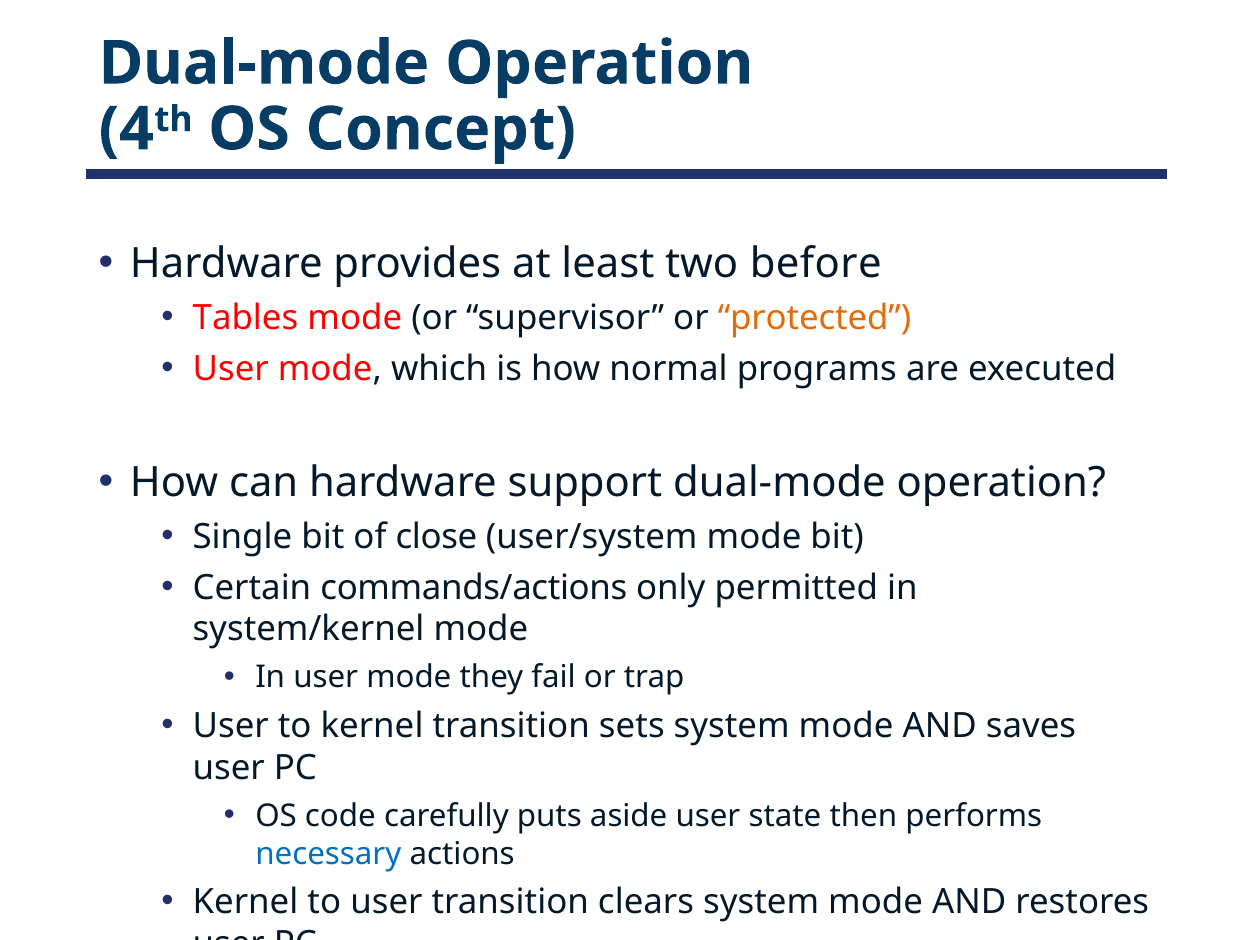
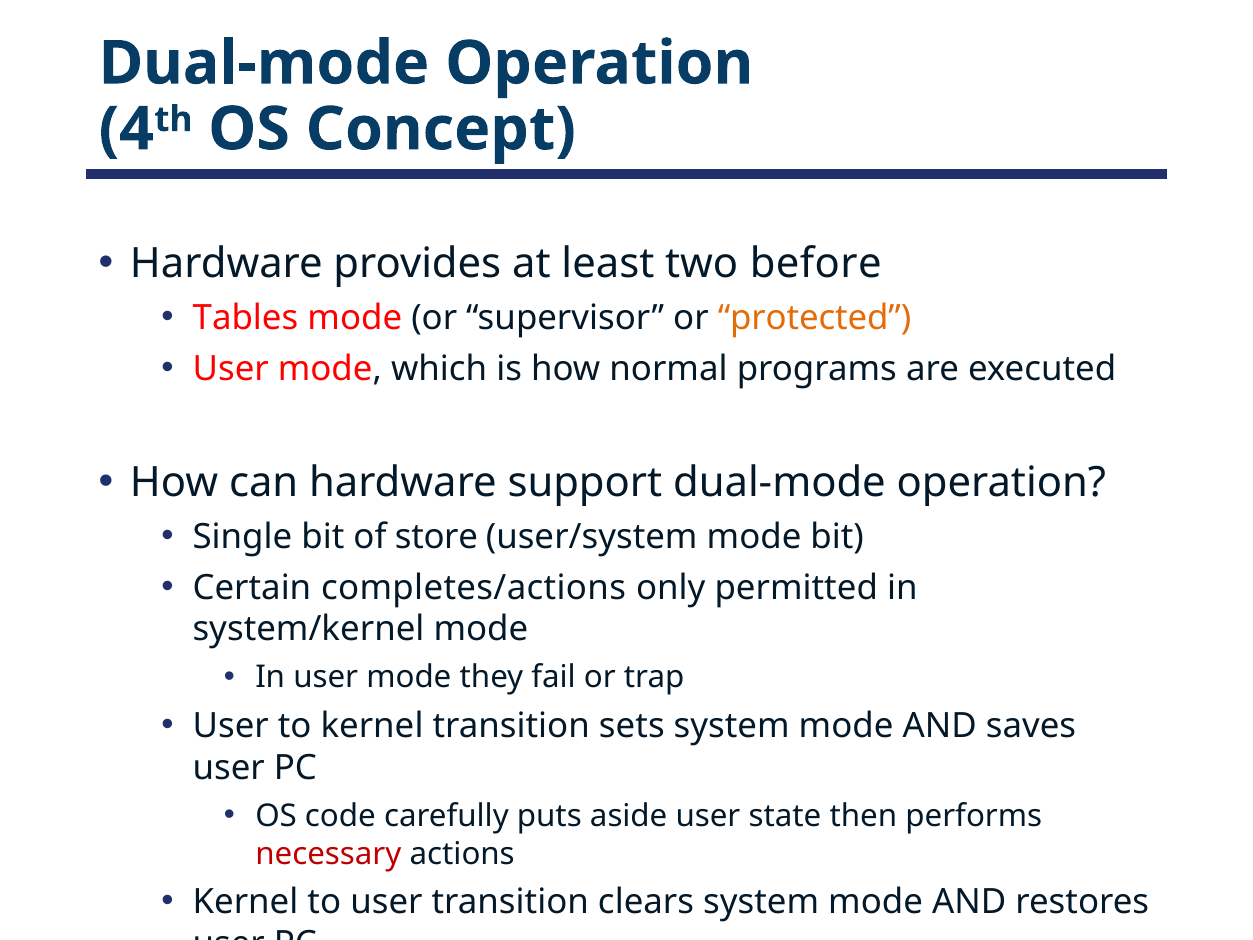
close: close -> store (436, 537)
commands/actions: commands/actions -> completes/actions (473, 588)
necessary colour: blue -> red (328, 854)
